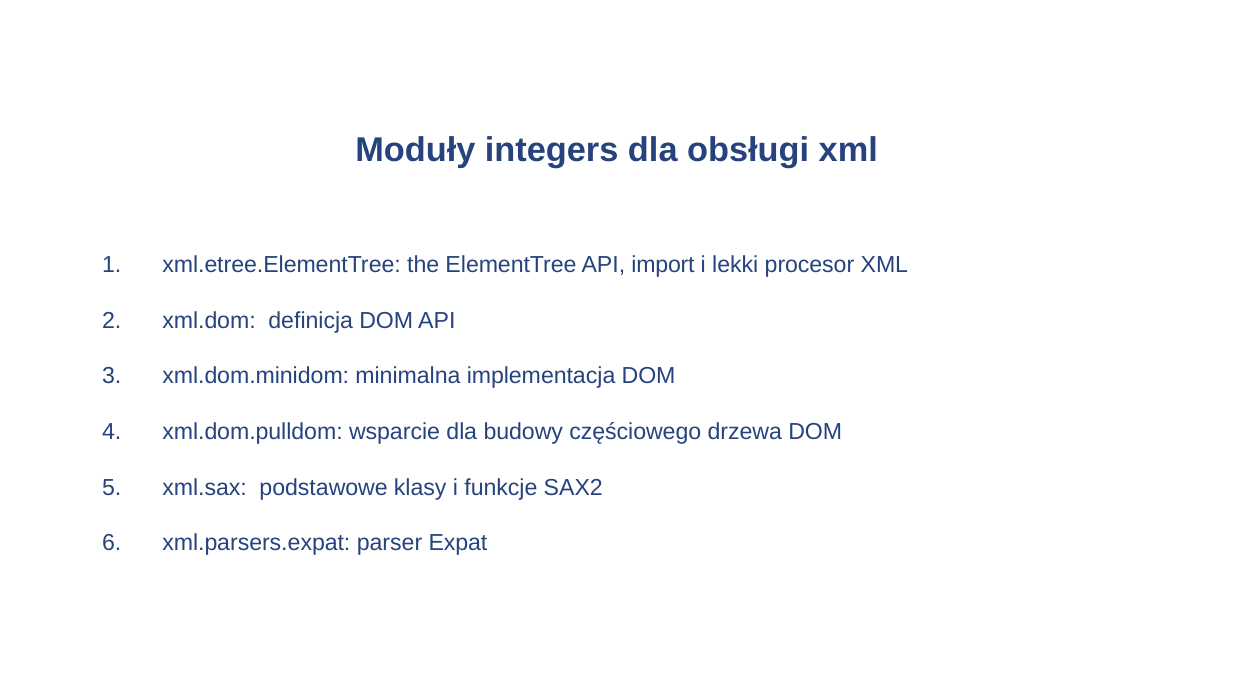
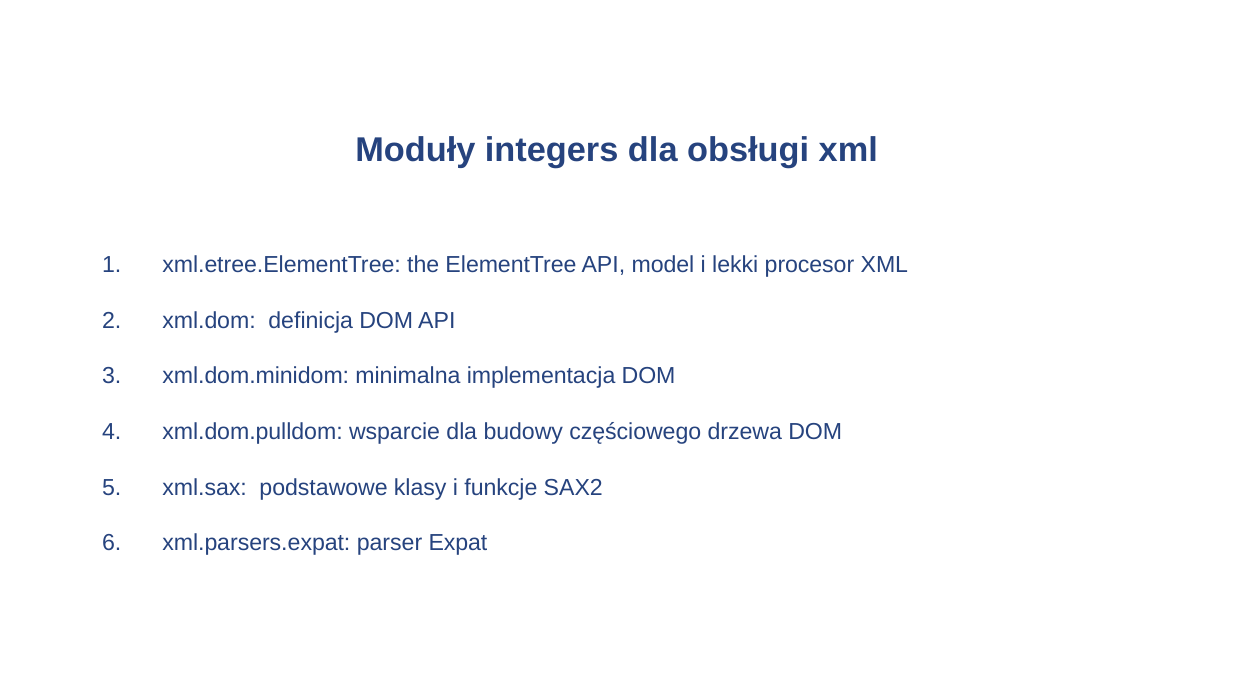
import: import -> model (663, 265)
